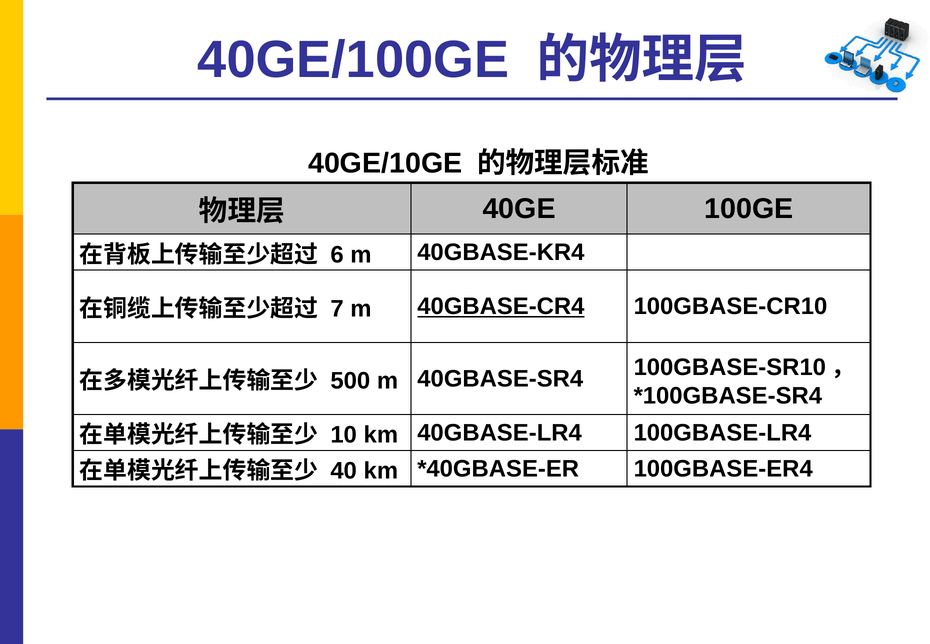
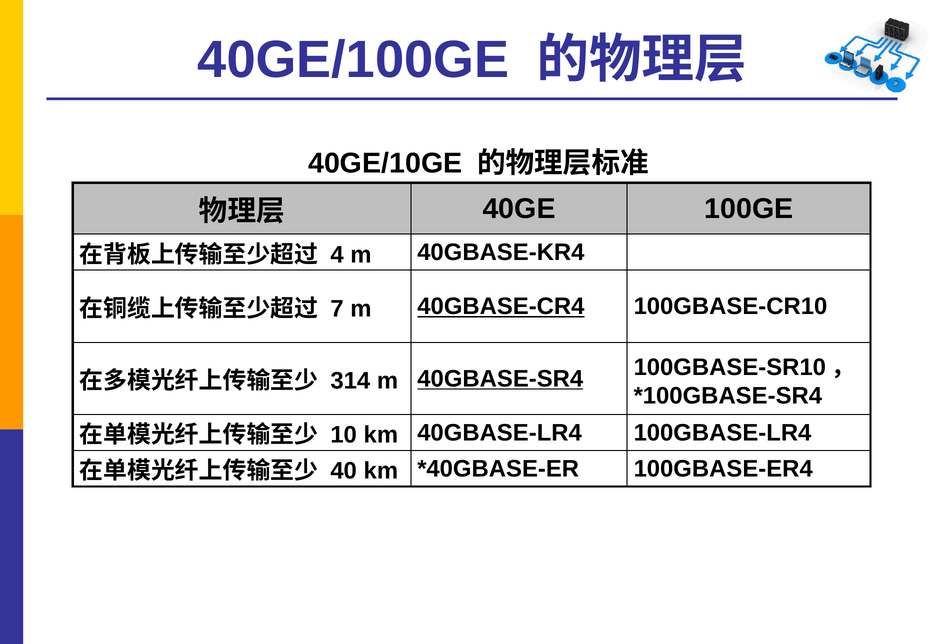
6: 6 -> 4 (337, 255)
500: 500 -> 314 (350, 381)
40GBASE-SR4 underline: none -> present (500, 379)
